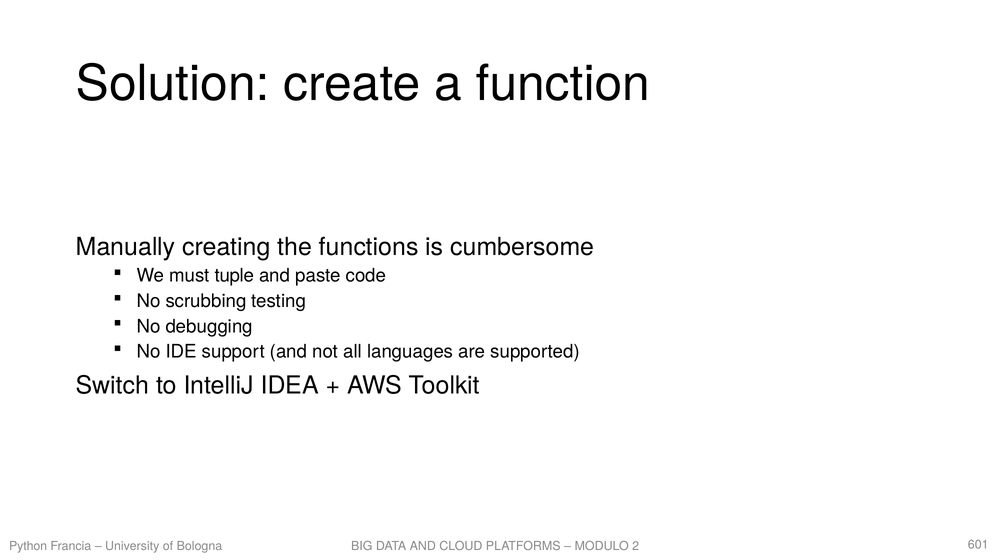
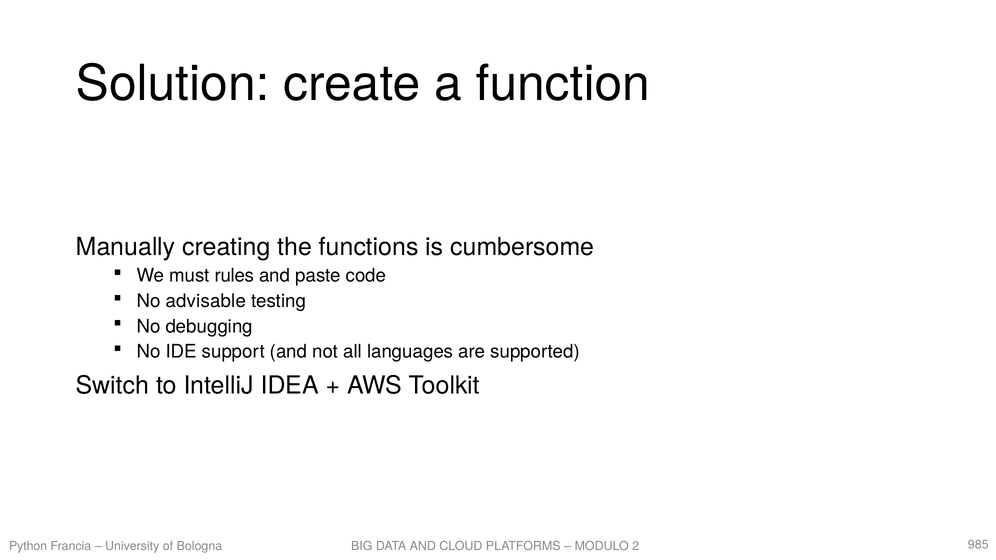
tuple: tuple -> rules (234, 276)
scrubbing: scrubbing -> advisable (206, 301)
601: 601 -> 985 (978, 545)
